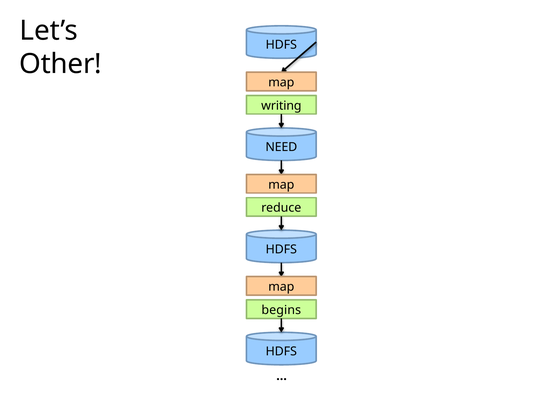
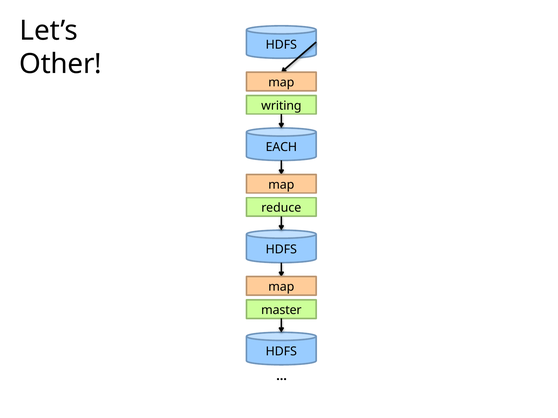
NEED: NEED -> EACH (281, 147)
begins: begins -> master (281, 310)
